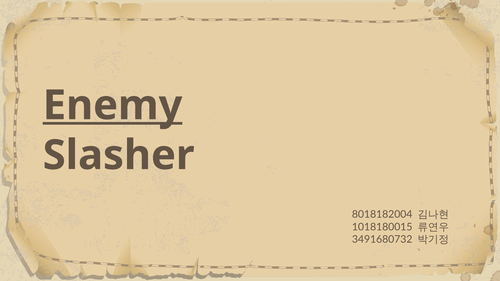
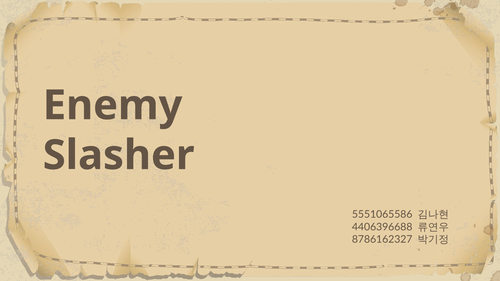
Enemy underline: present -> none (113, 106)
8018182004: 8018182004 -> 5551065586 (382, 215)
1018180015: 1018180015 -> 4406396688 (382, 227)
3491680732: 3491680732 -> 8786162327 (382, 240)
